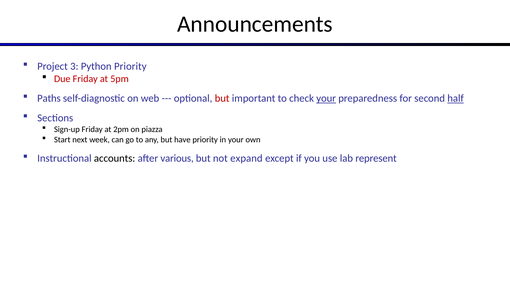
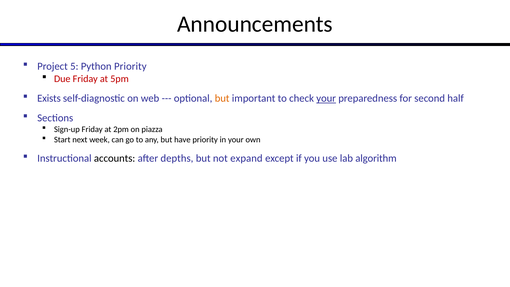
3: 3 -> 5 (74, 66)
Paths: Paths -> Exists (49, 98)
but colour: red -> orange (222, 98)
half underline: present -> none (456, 98)
various: various -> depths (177, 158)
represent: represent -> algorithm (376, 158)
